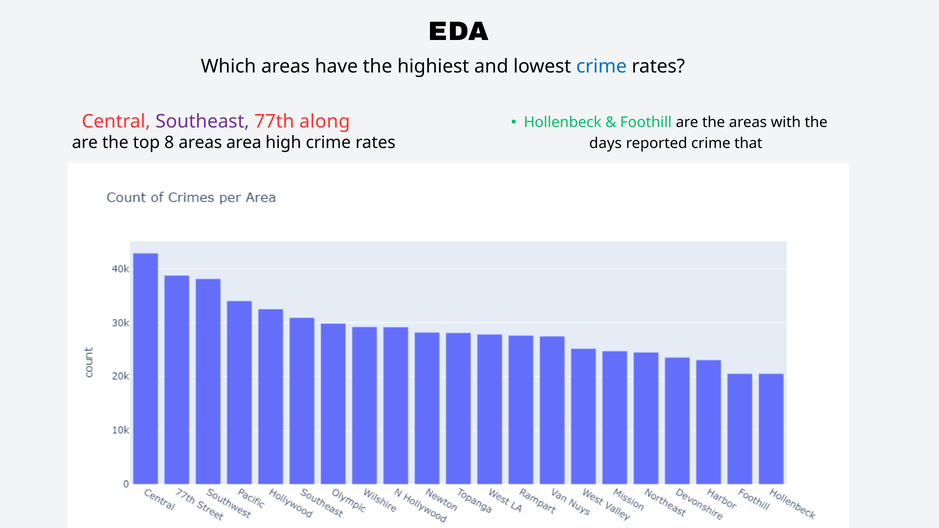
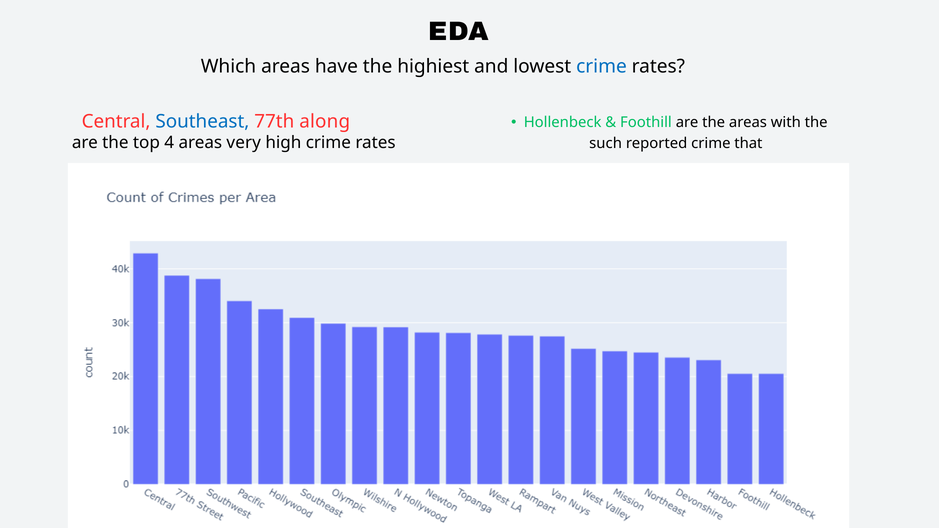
Southeast colour: purple -> blue (202, 122)
8: 8 -> 4 (169, 143)
area: area -> very (244, 143)
days: days -> such (606, 143)
